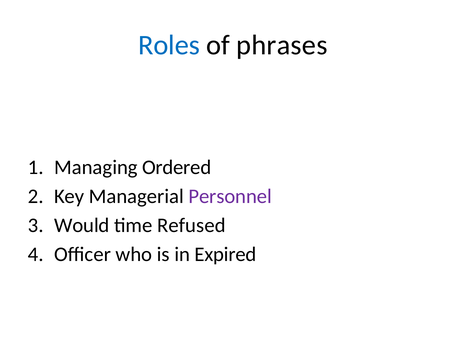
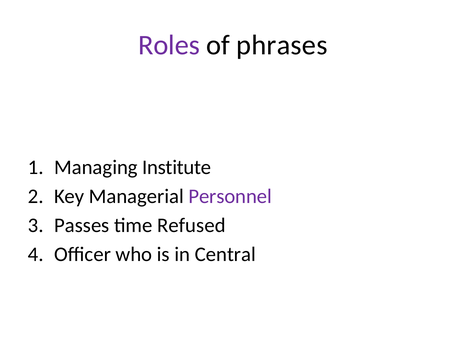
Roles colour: blue -> purple (169, 45)
Ordered: Ordered -> Institute (177, 168)
Would: Would -> Passes (82, 226)
Expired: Expired -> Central (225, 255)
